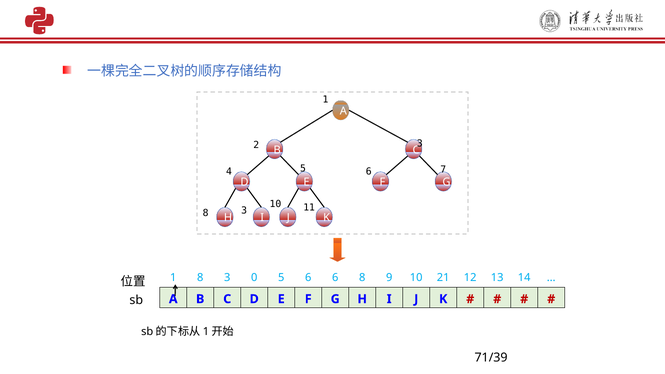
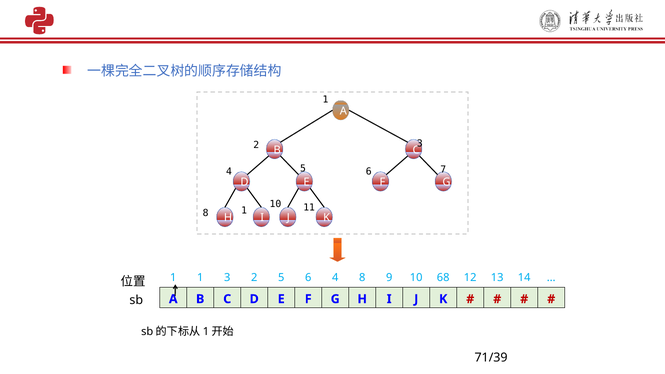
3: 3 -> 1 (244, 211)
1 8: 8 -> 1 (200, 278)
3 0: 0 -> 2 (254, 278)
6 6: 6 -> 4 (335, 278)
21: 21 -> 68 (443, 278)
